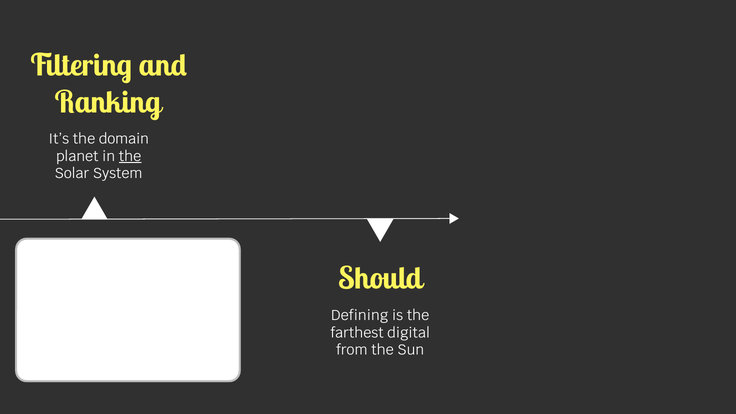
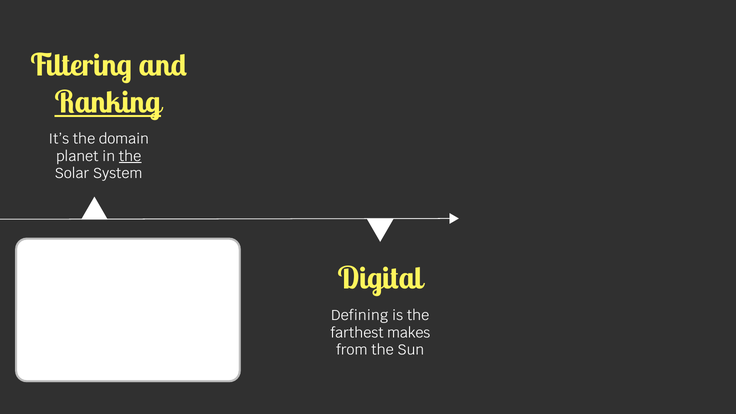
Ranking underline: none -> present (108, 103)
Should: Should -> Digital (380, 279)
digital: digital -> makes (409, 333)
